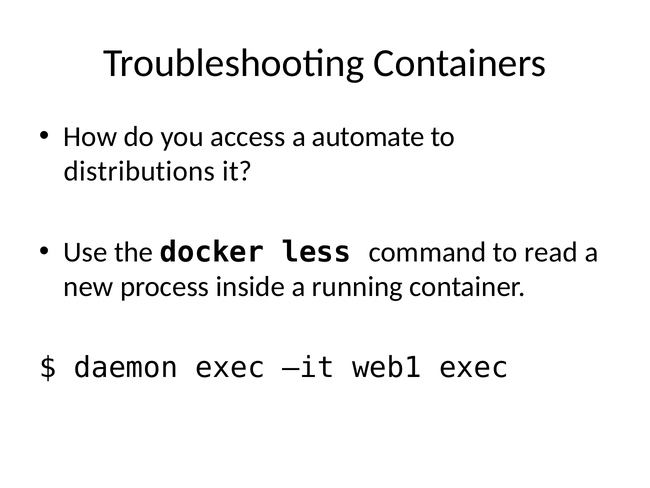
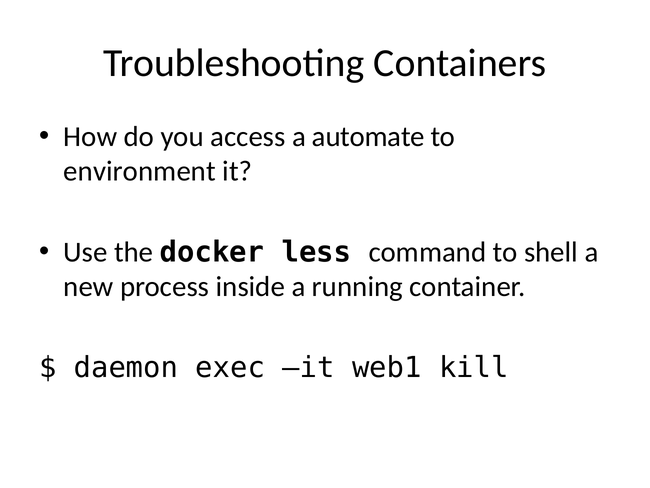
distributions: distributions -> environment (140, 171)
read: read -> shell (551, 252)
web1 exec: exec -> kill (474, 368)
